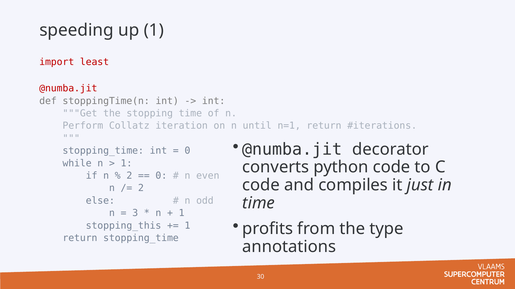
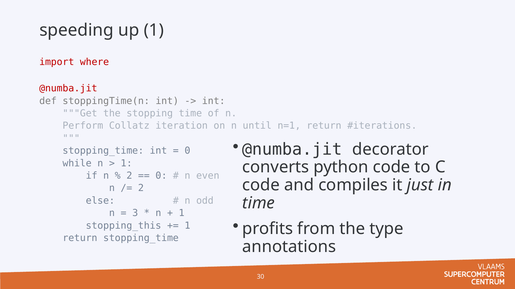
least: least -> where (95, 62)
